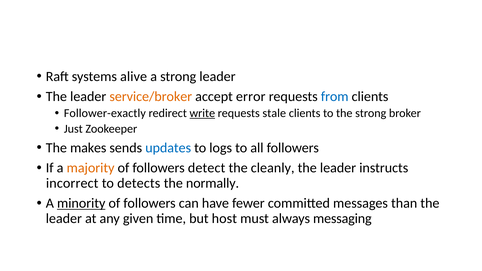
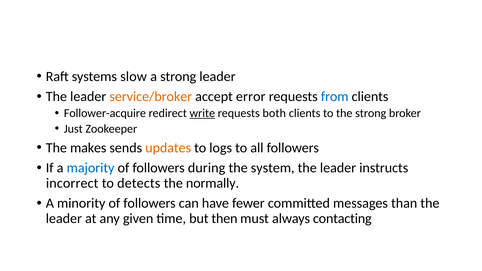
alive: alive -> slow (134, 77)
Follower-exactly: Follower-exactly -> Follower-acquire (105, 113)
stale: stale -> both (274, 113)
updates colour: blue -> orange (168, 148)
majority colour: orange -> blue (91, 168)
detect: detect -> during (207, 168)
cleanly: cleanly -> system (273, 168)
minority underline: present -> none (81, 203)
host: host -> then (224, 219)
messaging: messaging -> contacting (342, 219)
